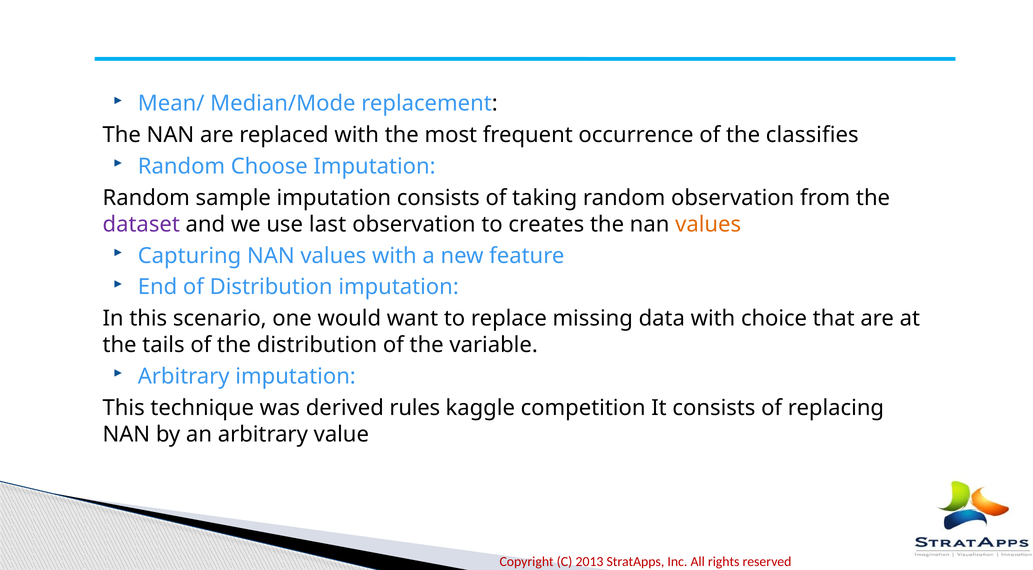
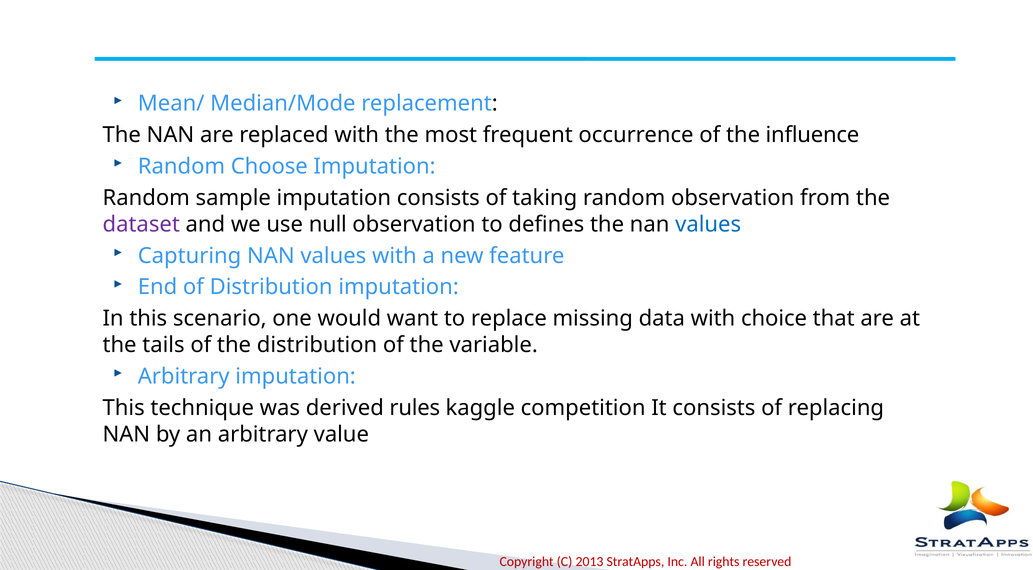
classifies: classifies -> influence (812, 135)
last: last -> null (328, 224)
creates: creates -> defines (546, 224)
values colour: orange -> blue (708, 224)
